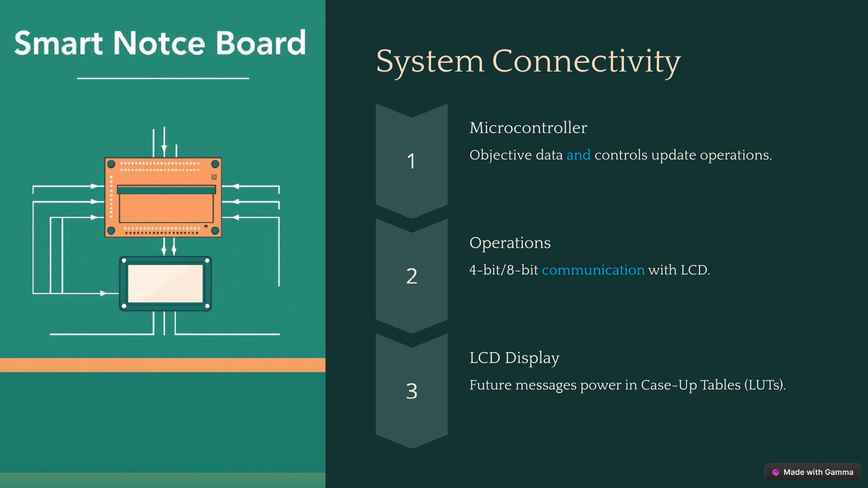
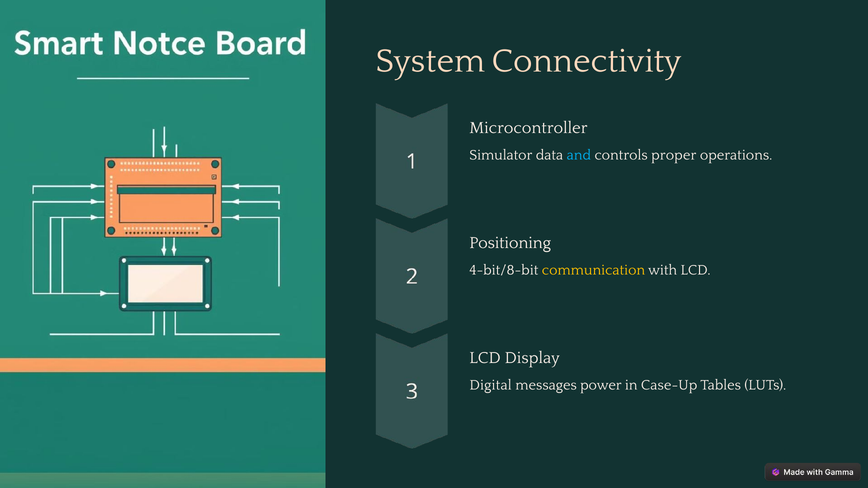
Objective: Objective -> Simulator (501, 155)
update: update -> proper (674, 155)
Operations: Operations -> Positioning (510, 243)
communication colour: light blue -> yellow (594, 270)
Future: Future -> Digital (491, 385)
